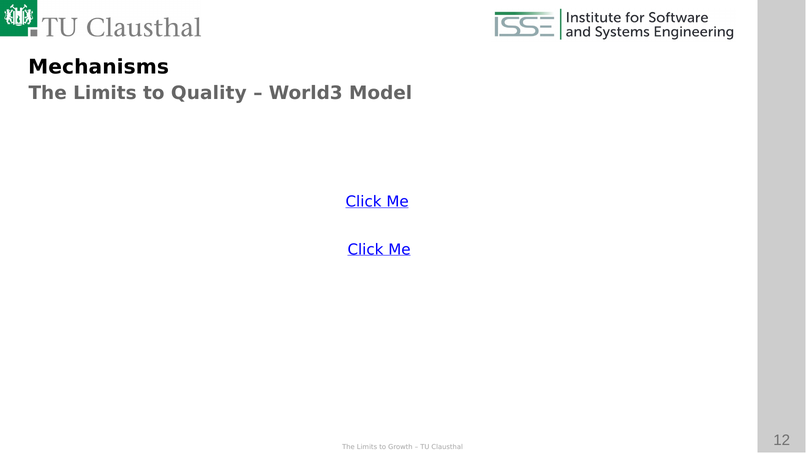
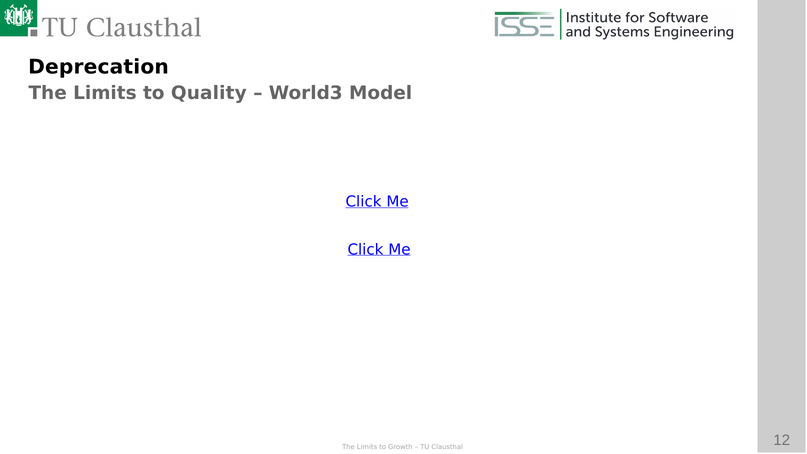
Mechanisms: Mechanisms -> Deprecation (98, 67)
